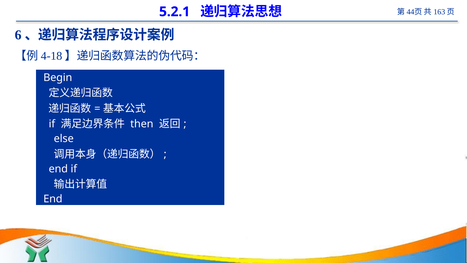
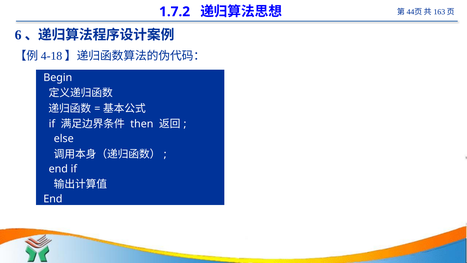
5.2.1: 5.2.1 -> 1.7.2 (175, 12)
